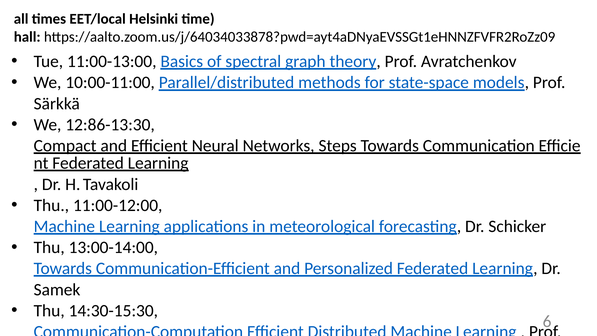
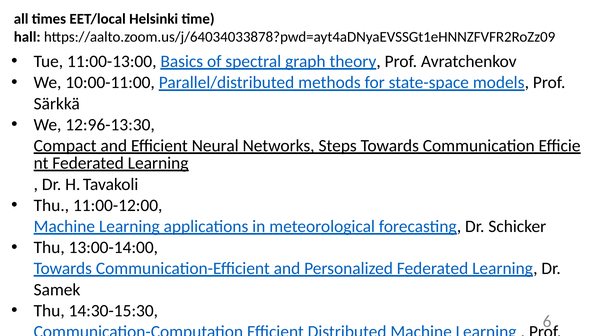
12:86-13:30: 12:86-13:30 -> 12:96-13:30 (110, 125)
